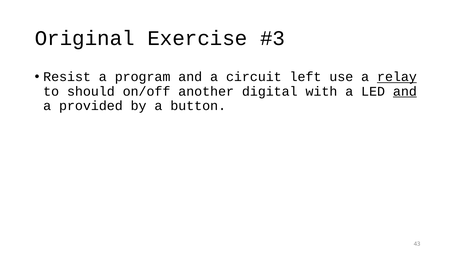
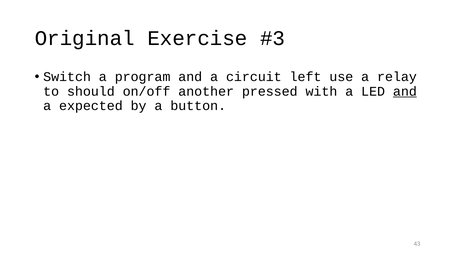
Resist: Resist -> Switch (67, 77)
relay underline: present -> none (397, 77)
digital: digital -> pressed (270, 91)
provided: provided -> expected (91, 106)
